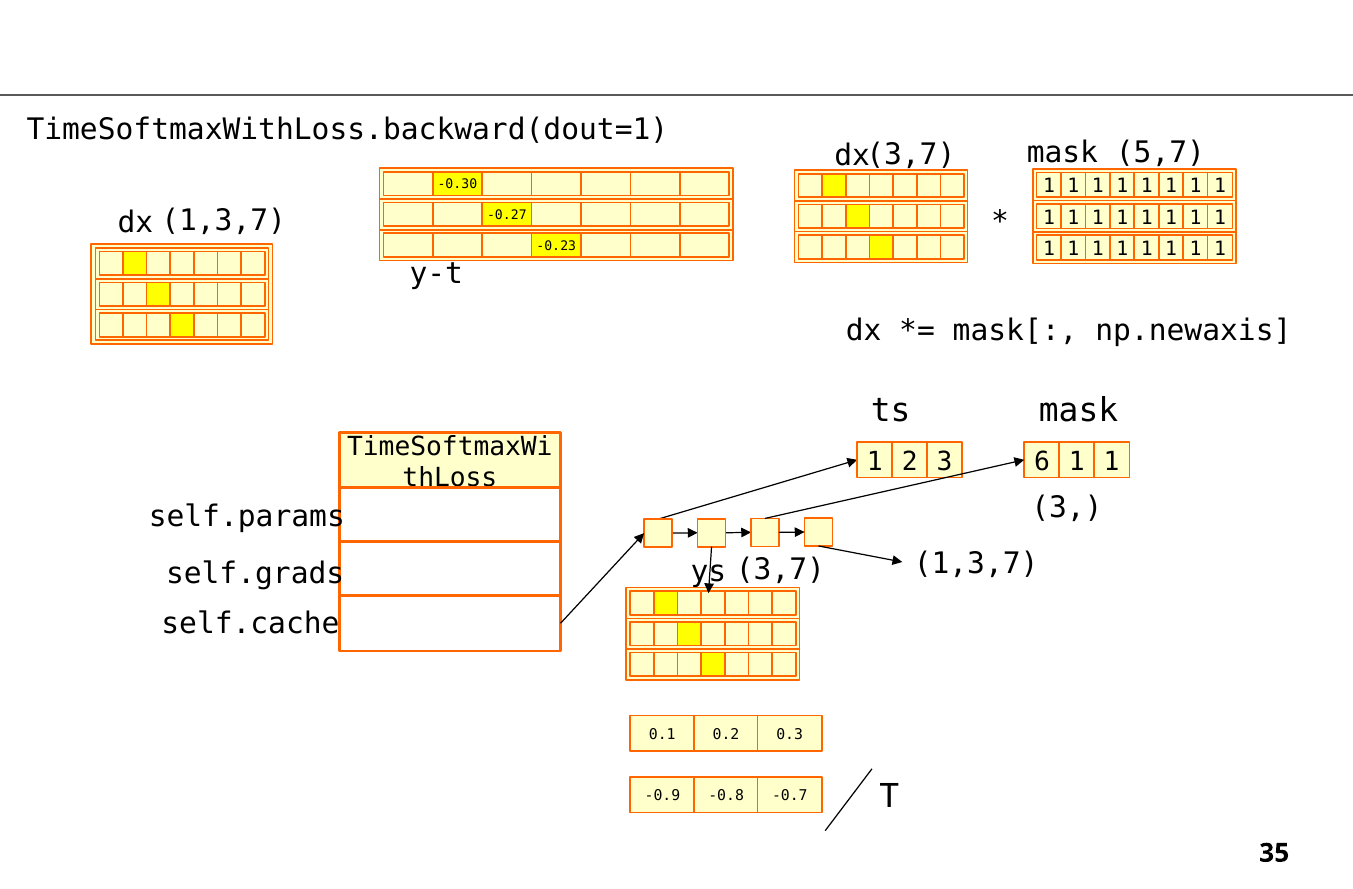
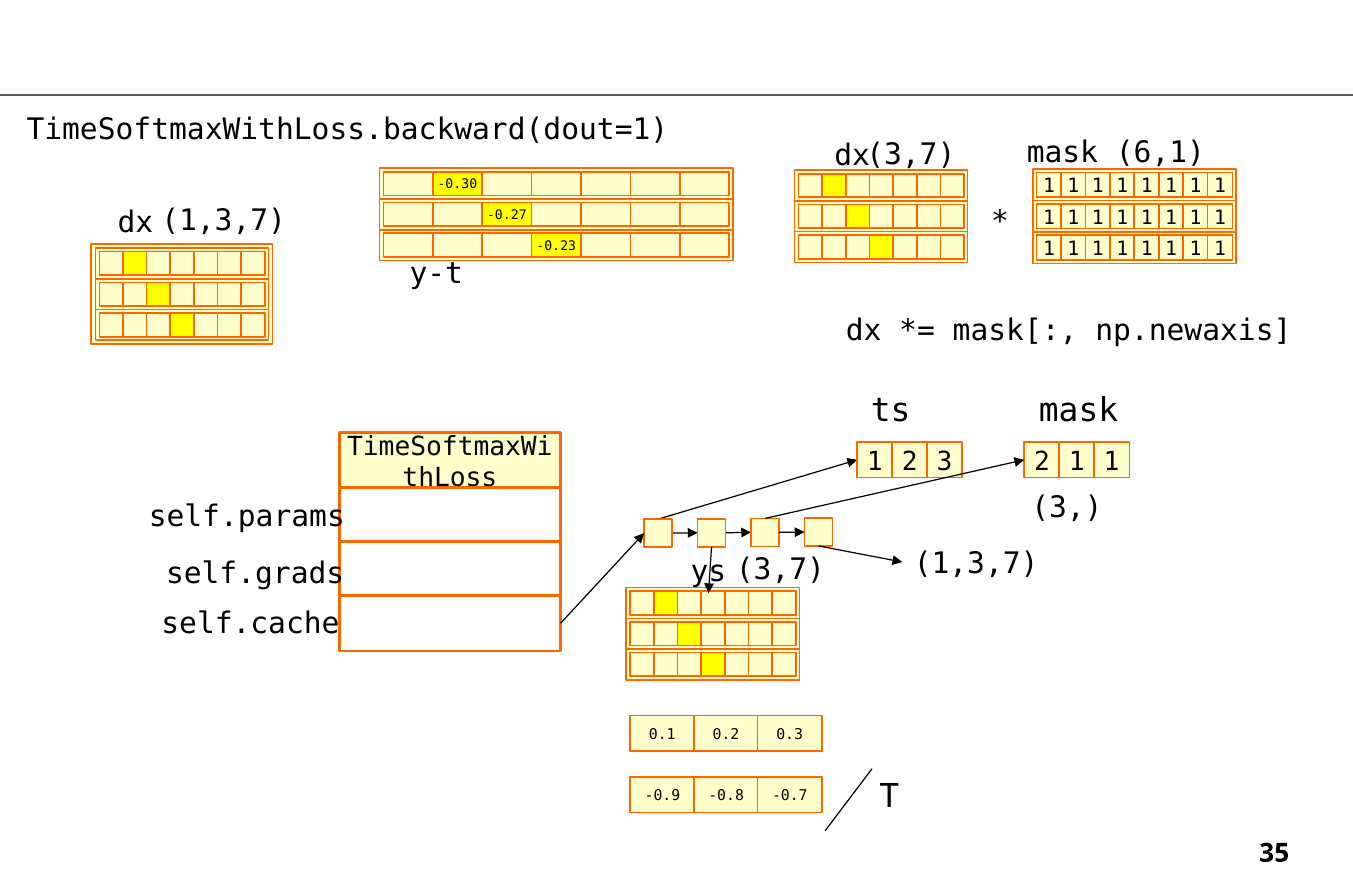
5,7: 5,7 -> 6,1 (1160, 153)
3 6: 6 -> 2 (1042, 462)
